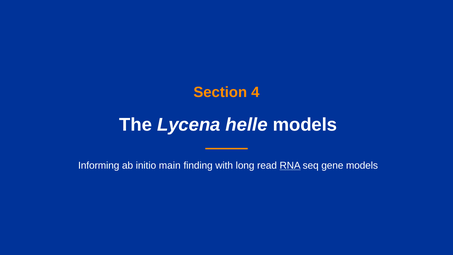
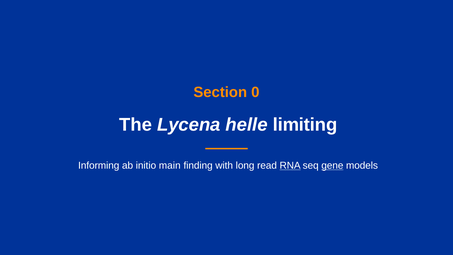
4: 4 -> 0 (255, 92)
helle models: models -> limiting (305, 125)
gene underline: none -> present (332, 165)
